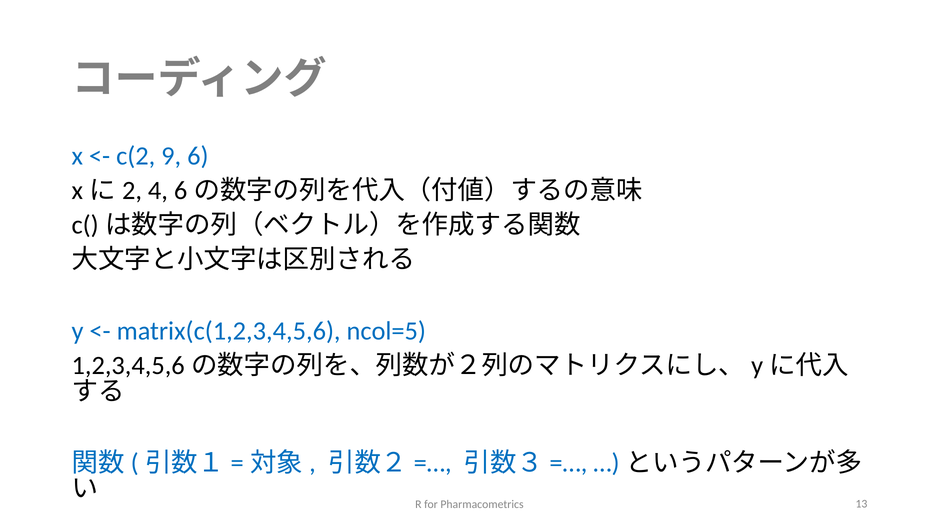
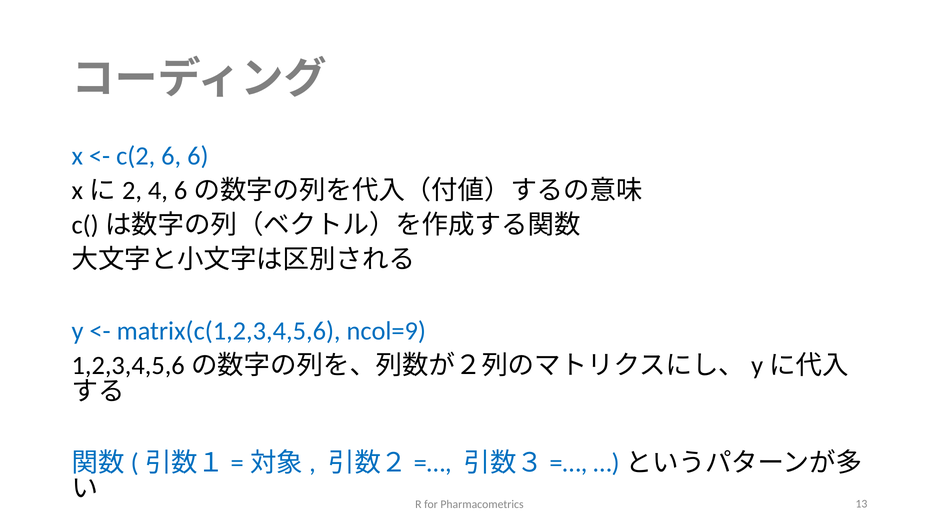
c(2 9: 9 -> 6 (171, 156)
ncol=5: ncol=5 -> ncol=9 (386, 331)
